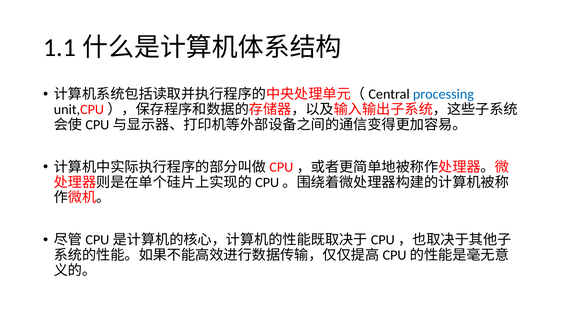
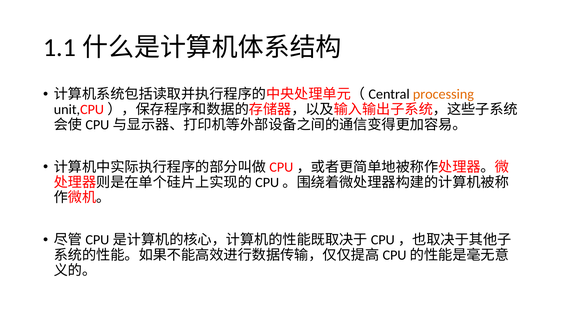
processing colour: blue -> orange (443, 94)
